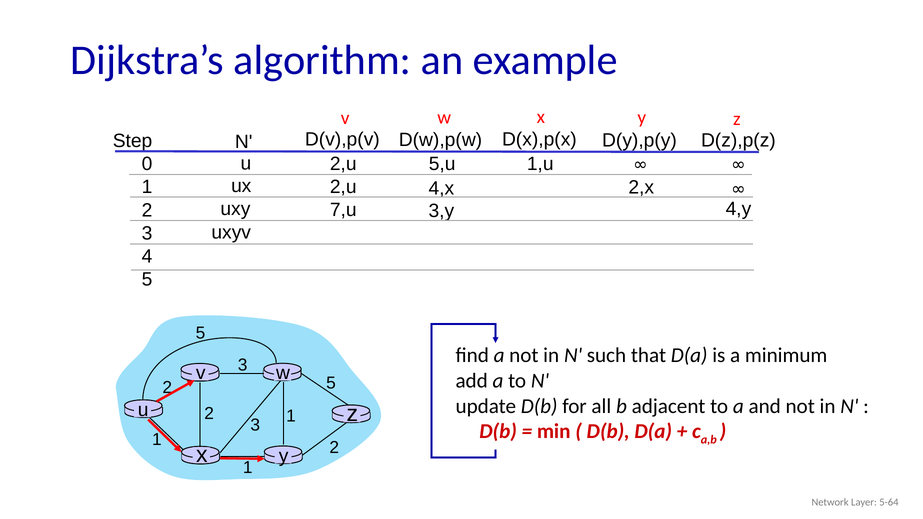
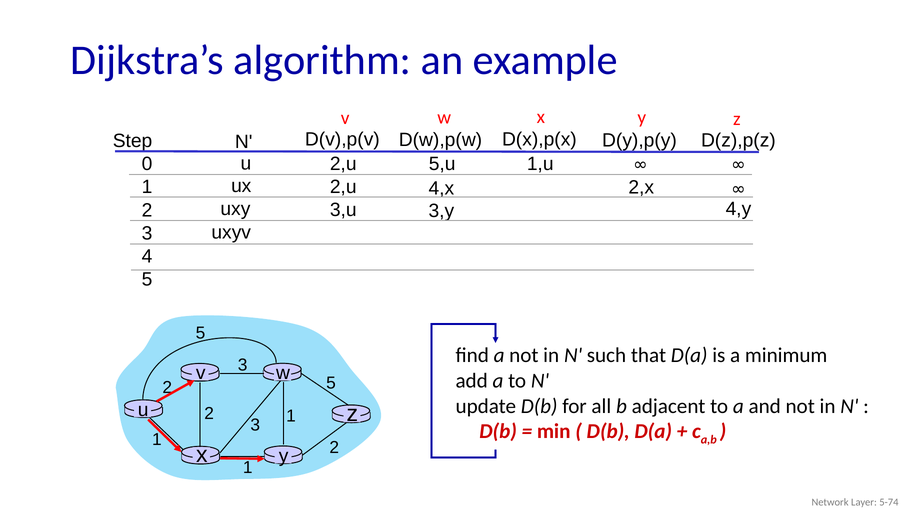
7,u: 7,u -> 3,u (343, 210)
5-64: 5-64 -> 5-74 (889, 502)
